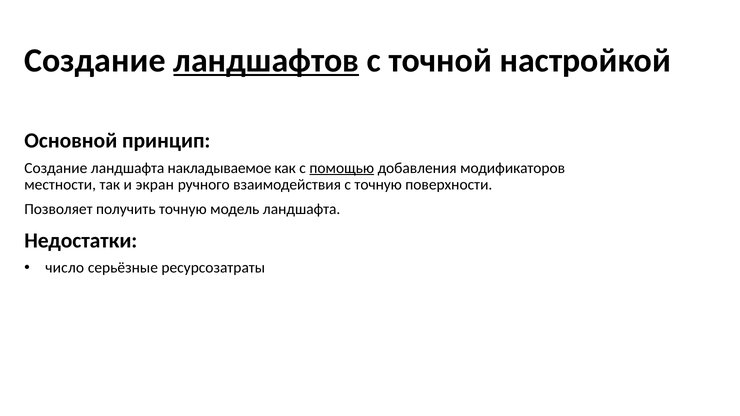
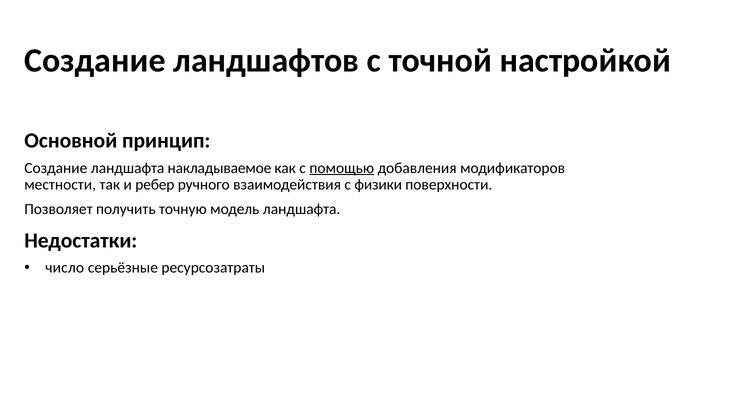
ландшафтов underline: present -> none (266, 60)
экран: экран -> ребер (155, 185)
с точную: точную -> физики (378, 185)
